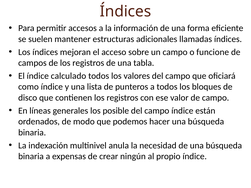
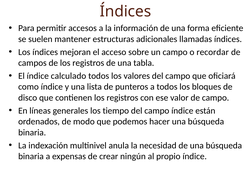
funcione: funcione -> recordar (213, 52)
posible: posible -> tiempo (116, 111)
